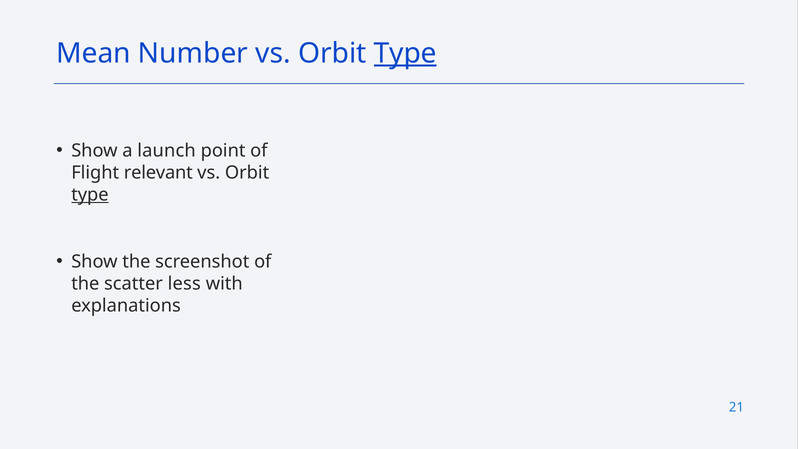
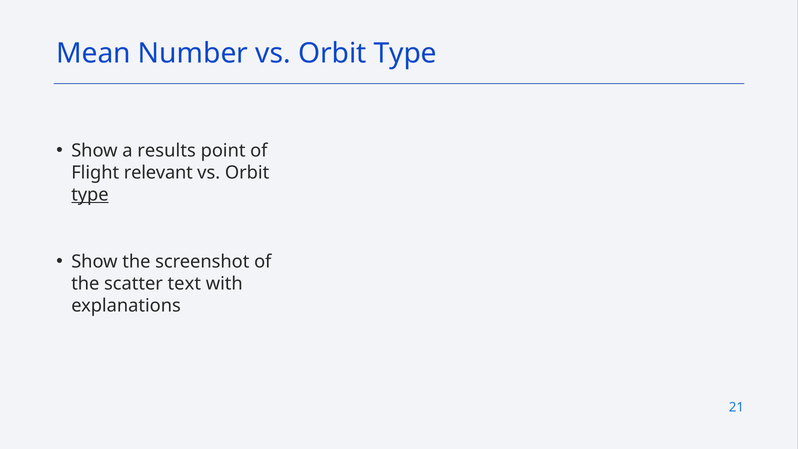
Type underline: present -> none (405, 53)
launch: launch -> results (167, 151)
less: less -> text (184, 283)
